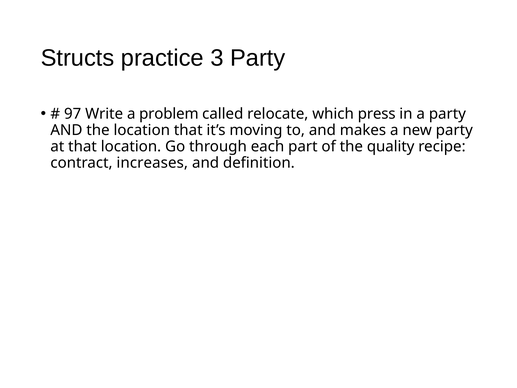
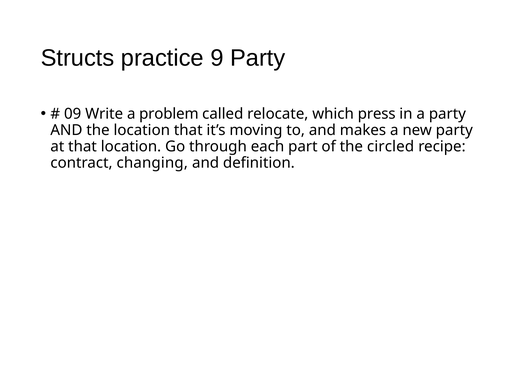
3: 3 -> 9 (217, 58)
97: 97 -> 09 (73, 114)
quality: quality -> circled (391, 146)
increases: increases -> changing (152, 163)
